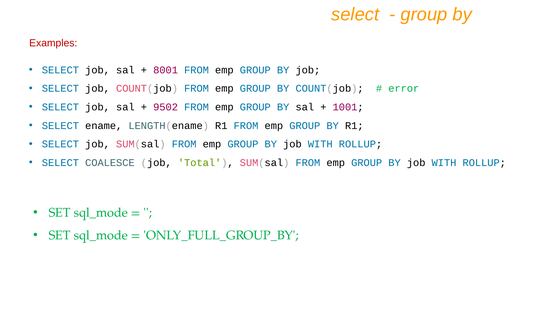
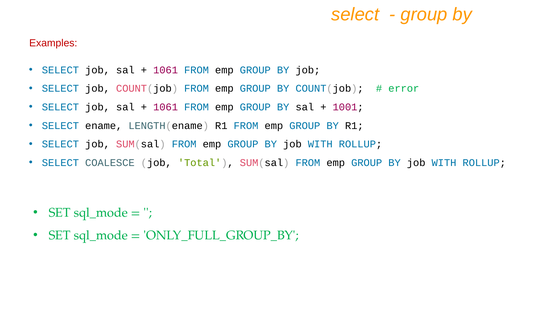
8001: 8001 -> 1061 (166, 70)
9502: 9502 -> 1061 (166, 107)
